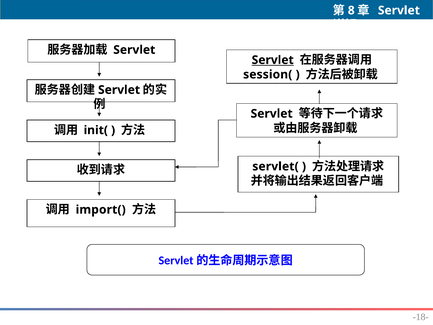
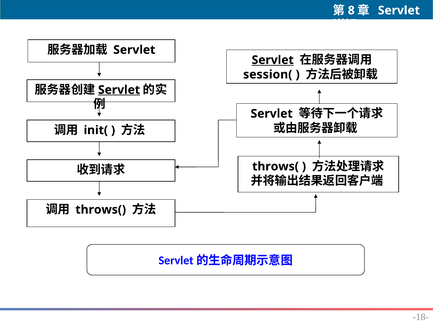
Servlet underline: none -> present (119, 90)
servlet(: servlet( -> throws( (276, 166)
import(: import( -> throws( (101, 209)
